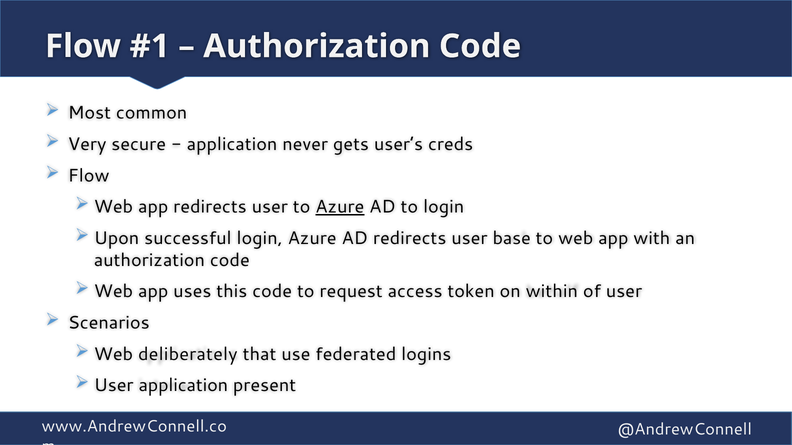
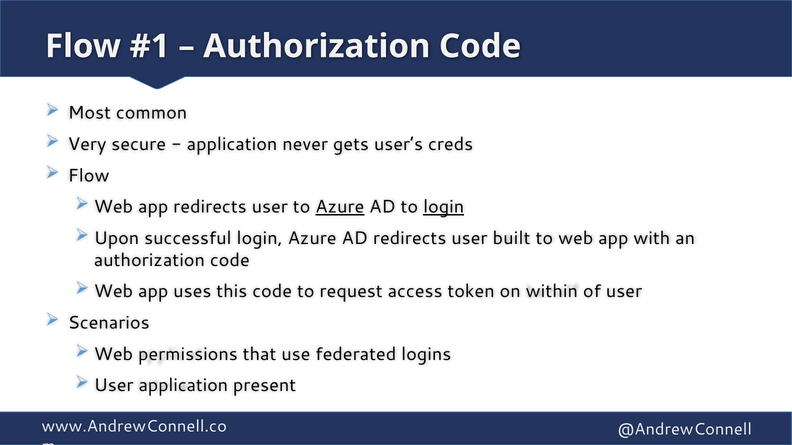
login underline: none -> present (444, 207)
base: base -> built (512, 239)
deliberately: deliberately -> permissions (188, 354)
